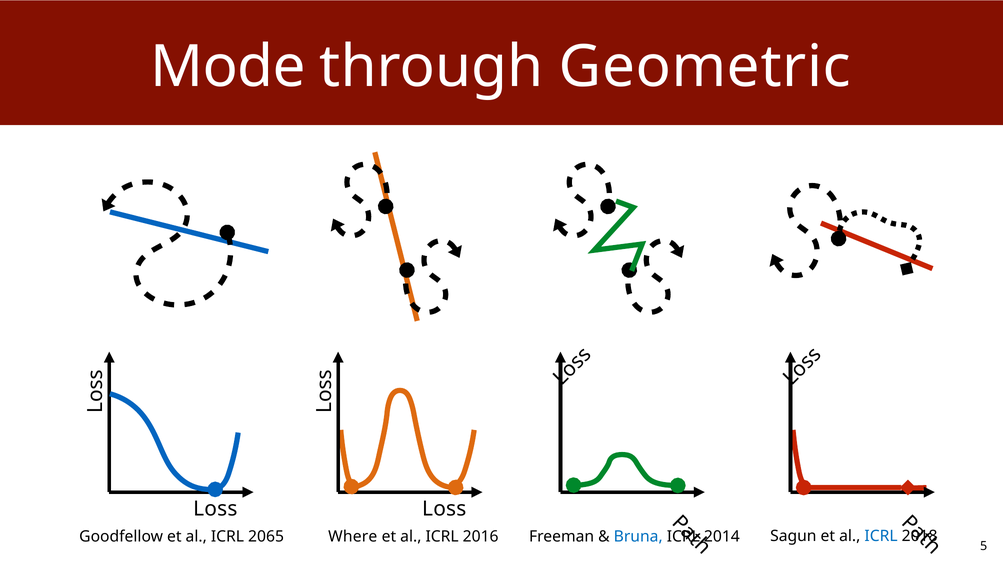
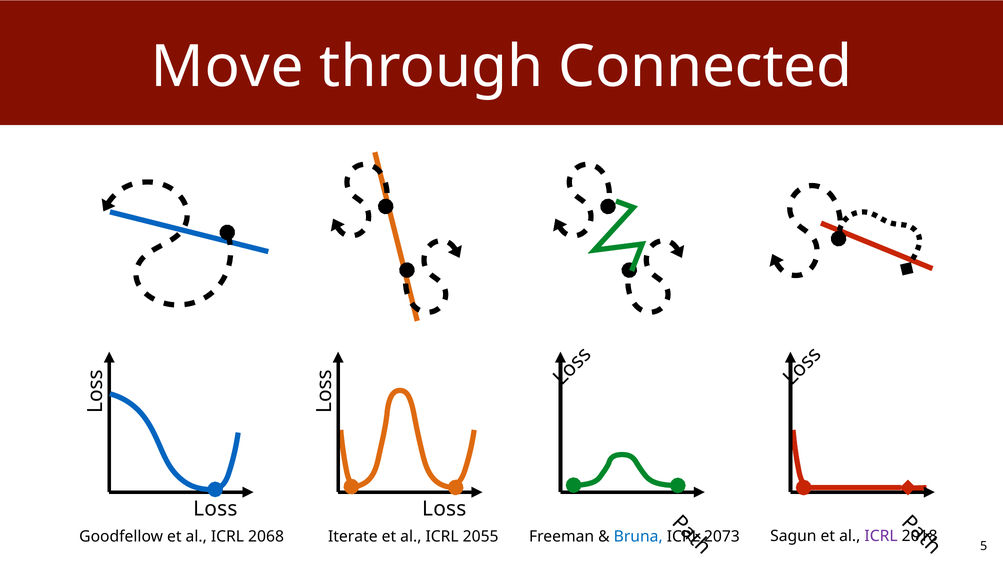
Mode: Mode -> Move (227, 67)
Geometric: Geometric -> Connected (705, 67)
2065: 2065 -> 2068 (266, 537)
Where: Where -> Iterate (353, 537)
2016: 2016 -> 2055 (481, 537)
2014: 2014 -> 2073 (722, 537)
ICRL colour: blue -> purple (881, 536)
